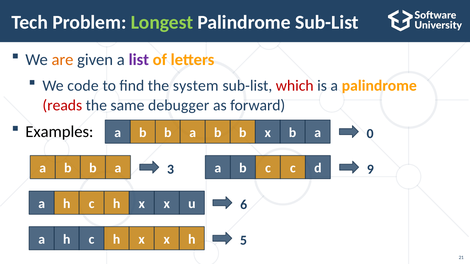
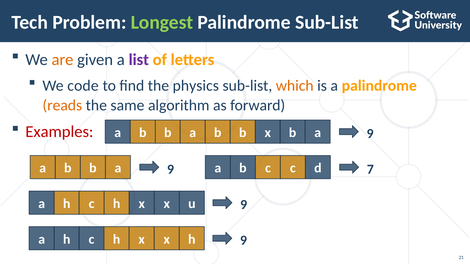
system: system -> physics (196, 86)
which colour: red -> orange (295, 86)
reads colour: red -> orange (62, 106)
debugger: debugger -> algorithm (179, 106)
Examples colour: black -> red (59, 132)
a 0: 0 -> 9 (370, 134)
b 3: 3 -> 9 (171, 169)
9: 9 -> 7 (370, 169)
6: 6 -> 9 (244, 205)
5: 5 -> 9 (244, 241)
